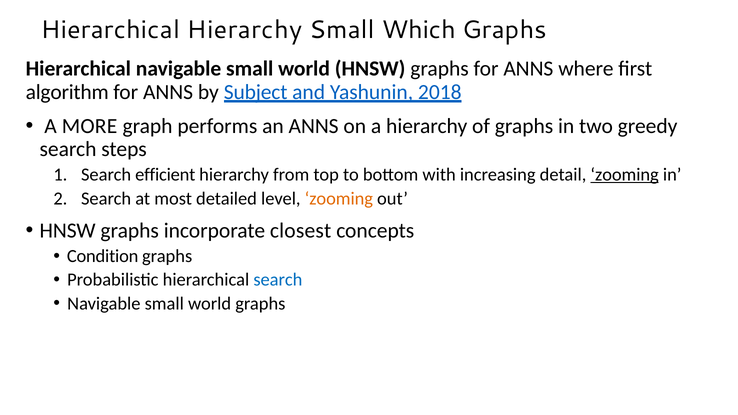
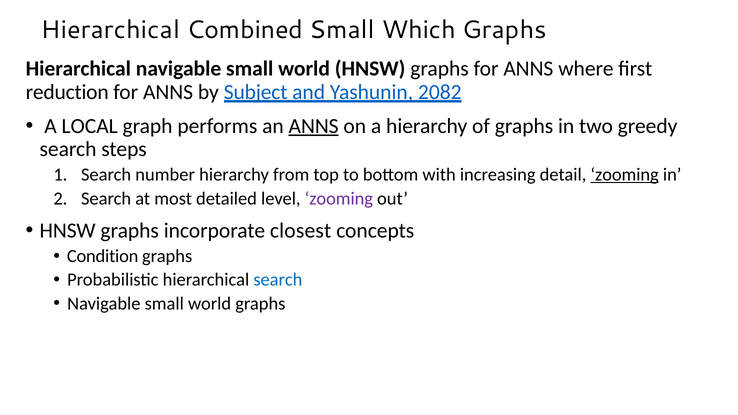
Hierarchical Hierarchy: Hierarchy -> Combined (245, 30)
algorithm: algorithm -> reduction (67, 92)
2018: 2018 -> 2082 (440, 92)
MORE: MORE -> LOCAL (90, 126)
ANNS underline: none -> present (314, 126)
efficient: efficient -> number (165, 175)
zooming colour: orange -> purple (339, 199)
